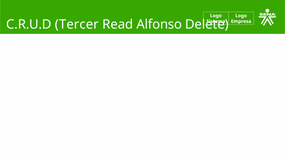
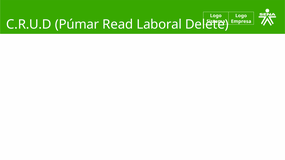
Tercer: Tercer -> Púmar (77, 24)
Alfonso: Alfonso -> Laboral (159, 24)
